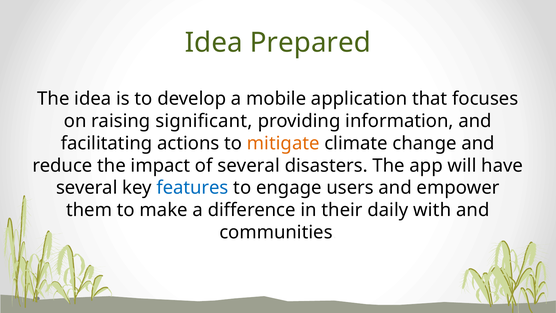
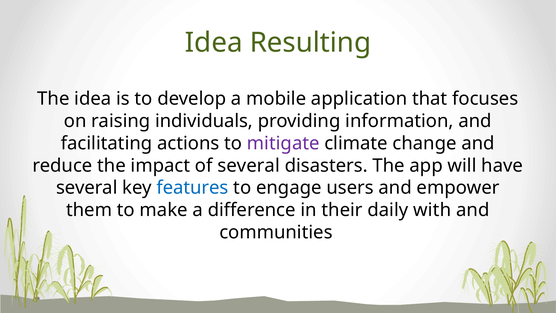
Prepared: Prepared -> Resulting (310, 43)
significant: significant -> individuals (204, 121)
mitigate colour: orange -> purple (283, 143)
